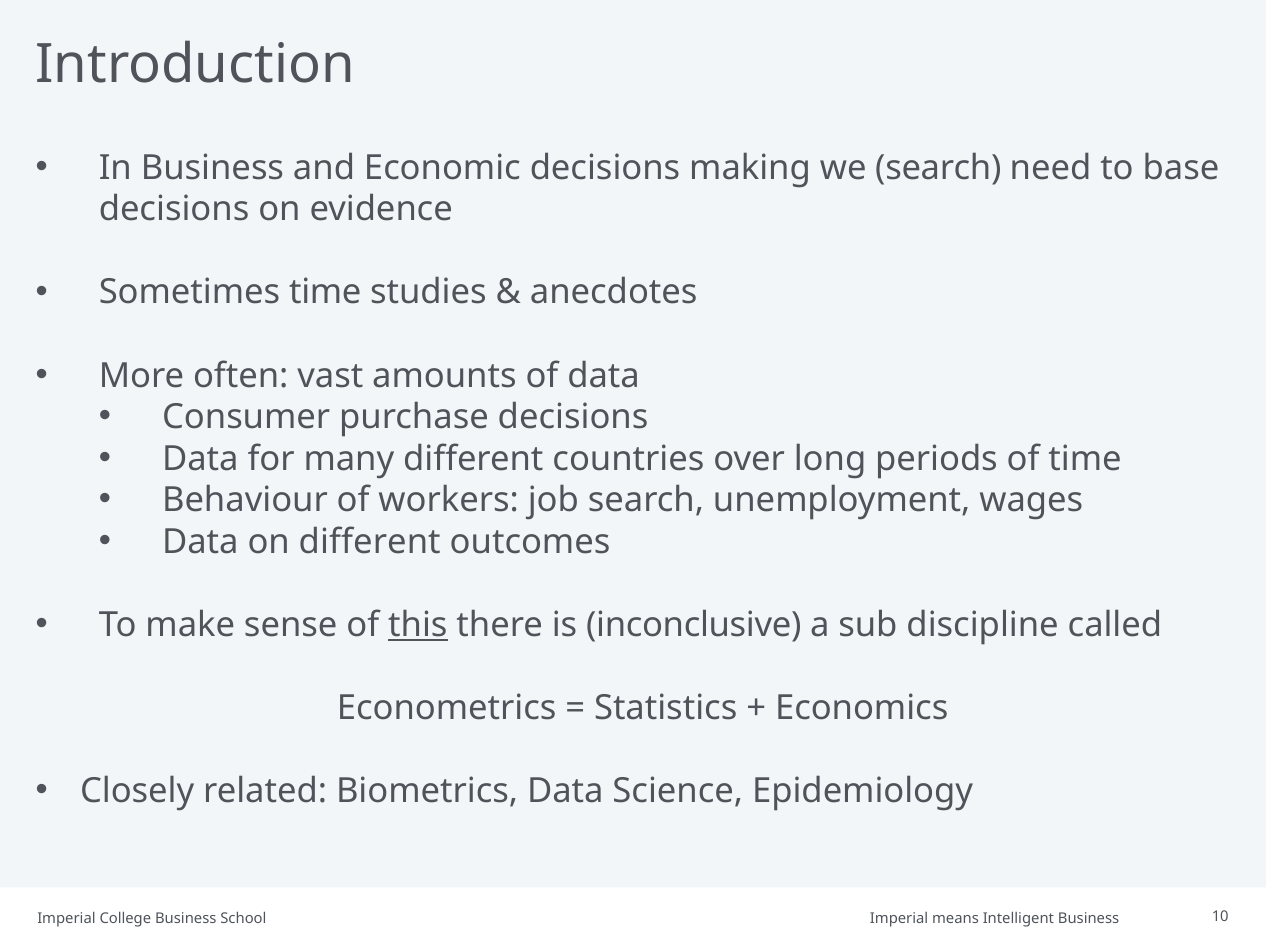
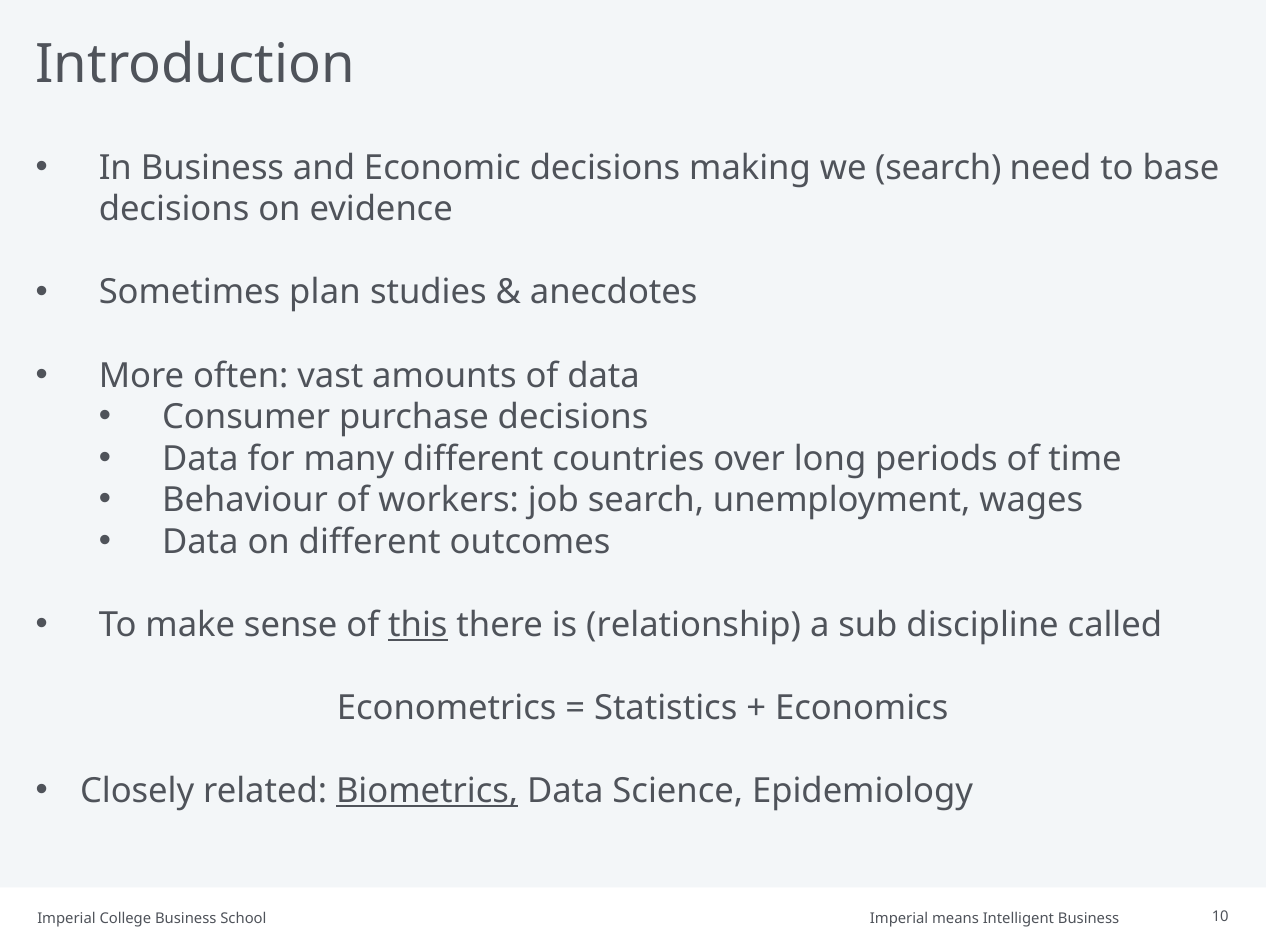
Sometimes time: time -> plan (325, 293)
inconclusive: inconclusive -> relationship (694, 625)
Biometrics underline: none -> present (427, 791)
